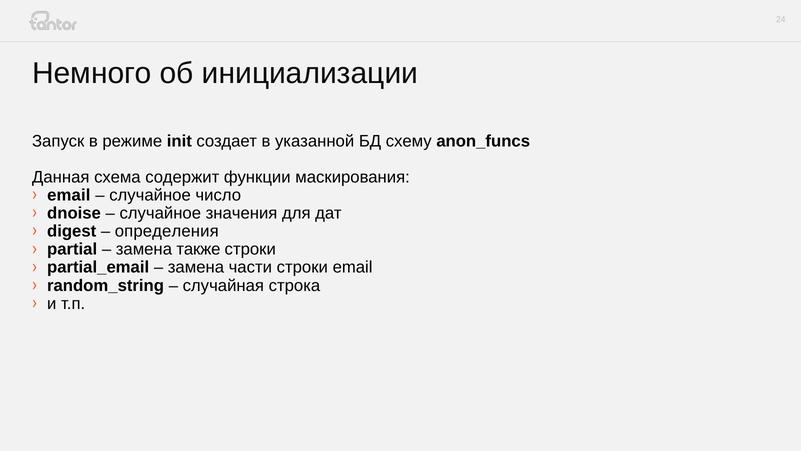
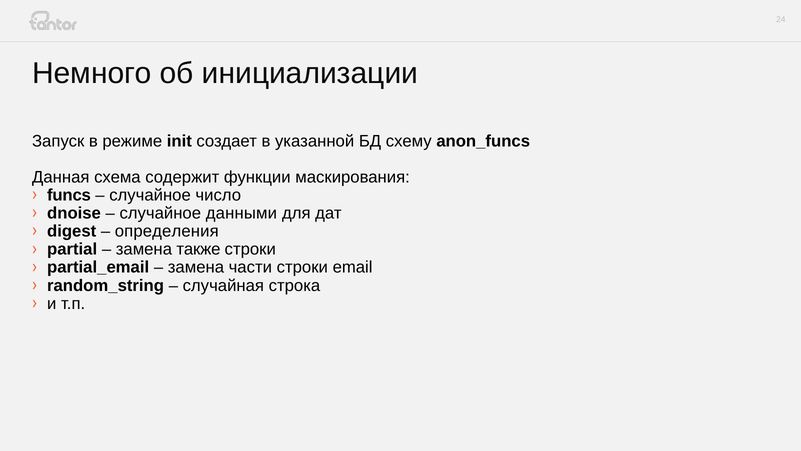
email: email -> funcs (69, 195)
значения: значения -> данными (241, 213)
